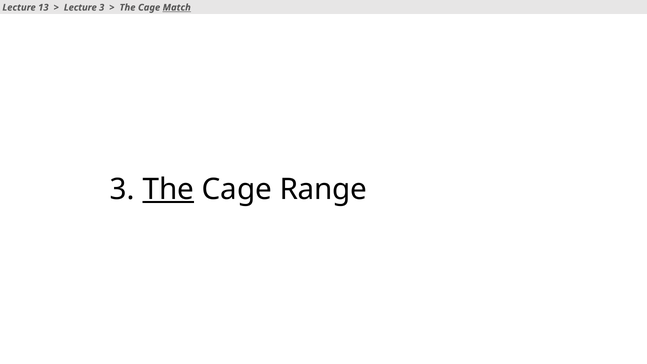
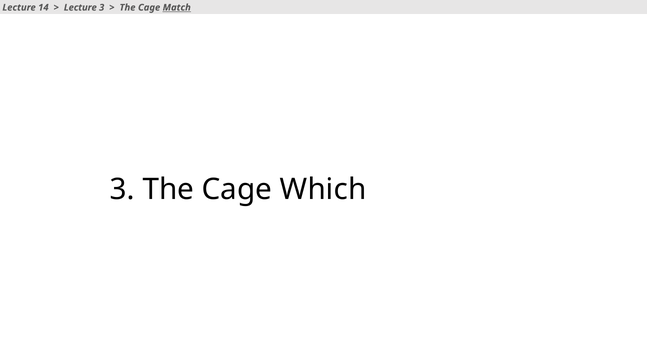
13: 13 -> 14 (43, 8)
The underline: present -> none (168, 189)
Range: Range -> Which (323, 189)
